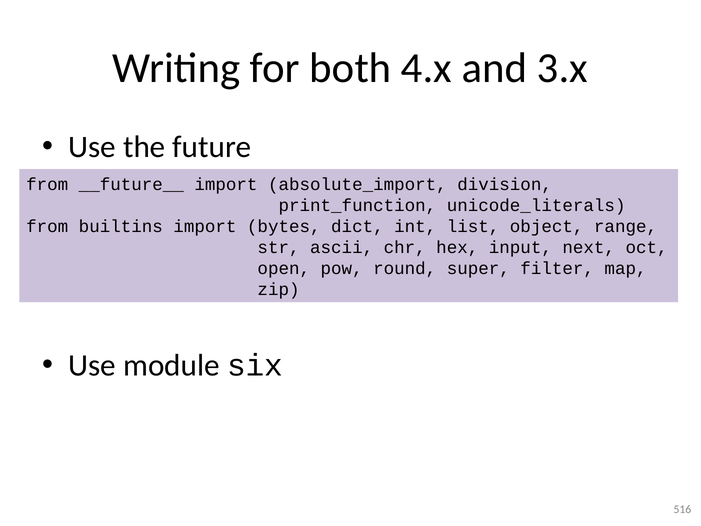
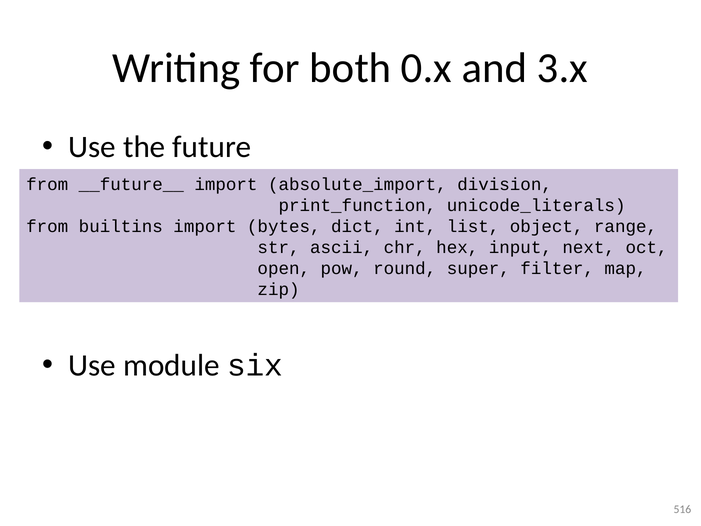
4.x: 4.x -> 0.x (426, 68)
